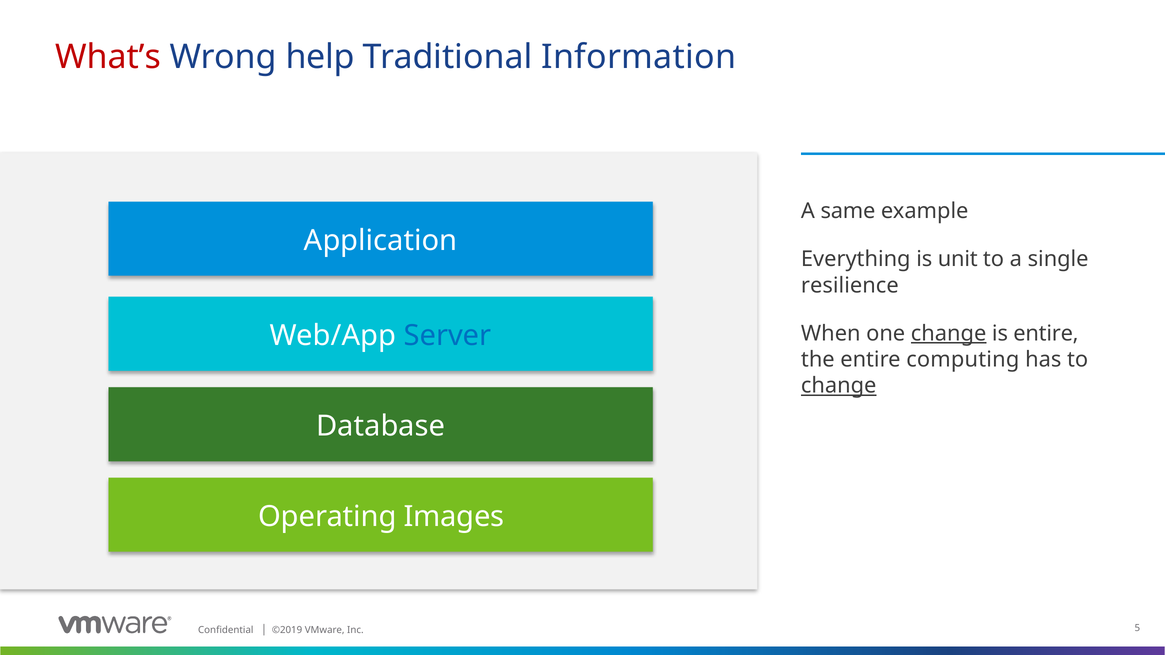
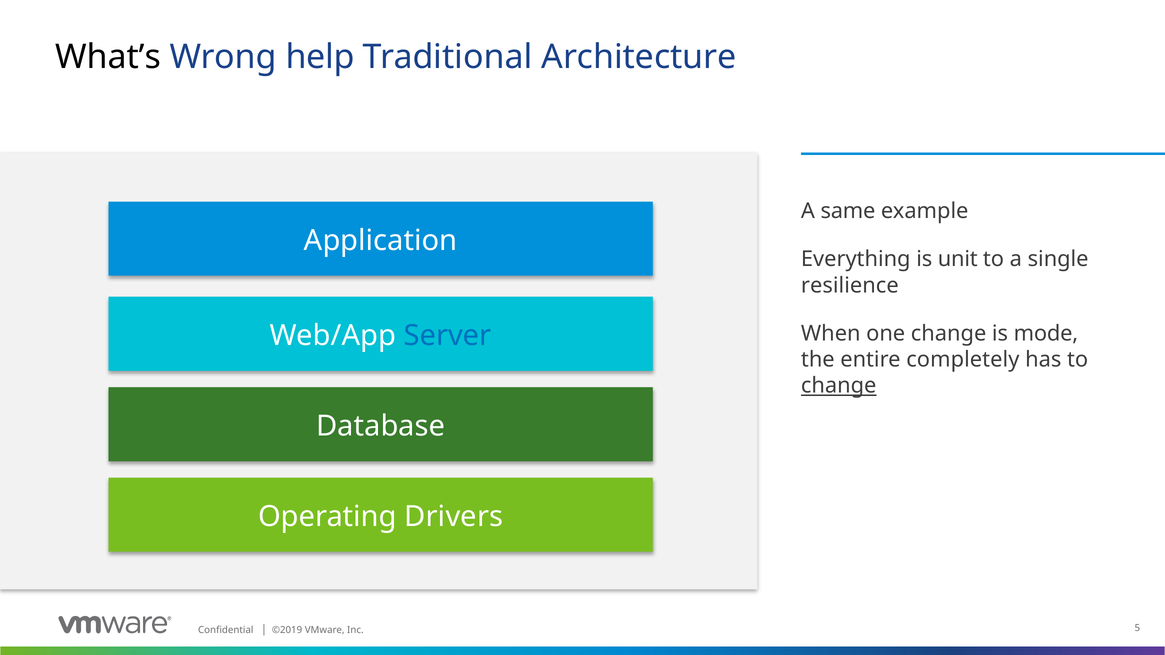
What’s colour: red -> black (108, 57)
Information: Information -> Architecture (639, 57)
change underline: present -> none (949, 334)
is entire: entire -> mode (1046, 334)
computing: computing -> completely (963, 360)
Images: Images -> Drivers (454, 517)
